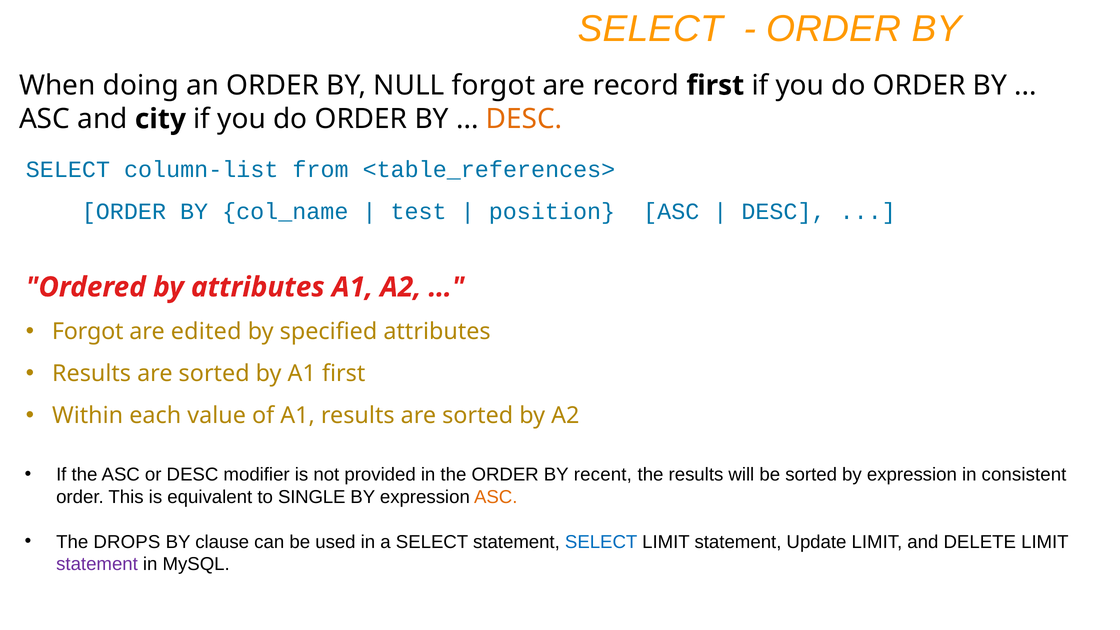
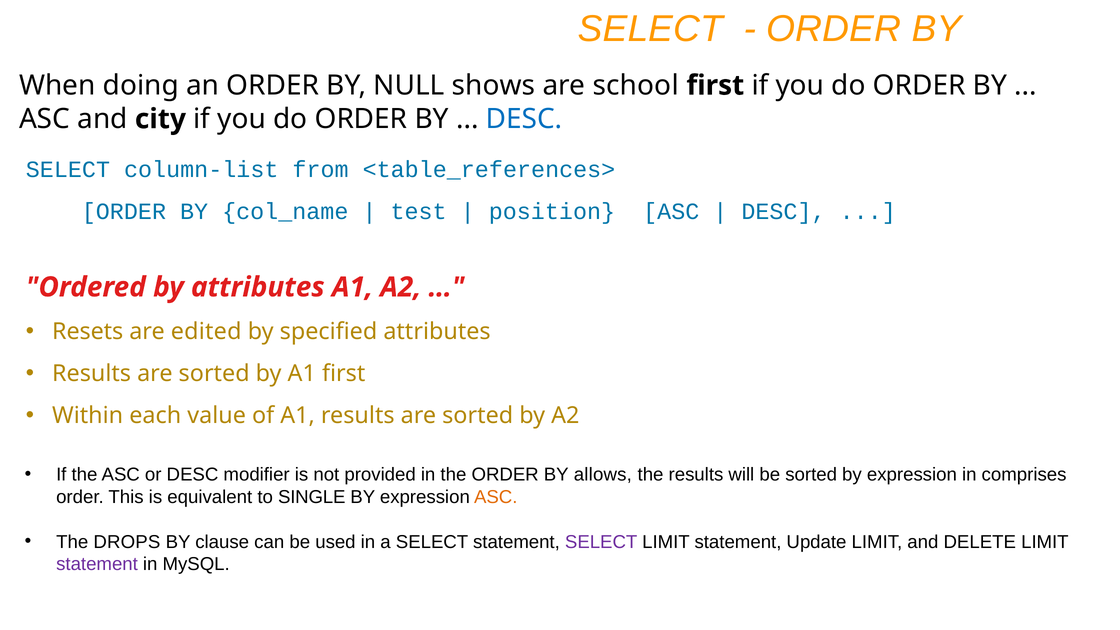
NULL forgot: forgot -> shows (494, 85)
record: record -> school (636, 85)
DESC colour: orange -> blue (524, 119)
Forgot: Forgot -> Resets (88, 332)
recent: recent -> allows (603, 475)
consistent: consistent -> comprises (1024, 475)
SELECT colour: blue -> purple (601, 542)
